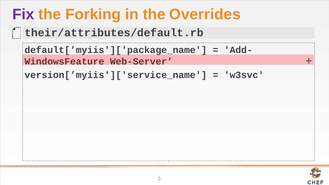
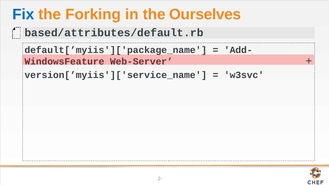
Fix colour: purple -> blue (23, 14)
Overrides: Overrides -> Ourselves (205, 14)
their/attributes/default.rb: their/attributes/default.rb -> based/attributes/default.rb (114, 33)
